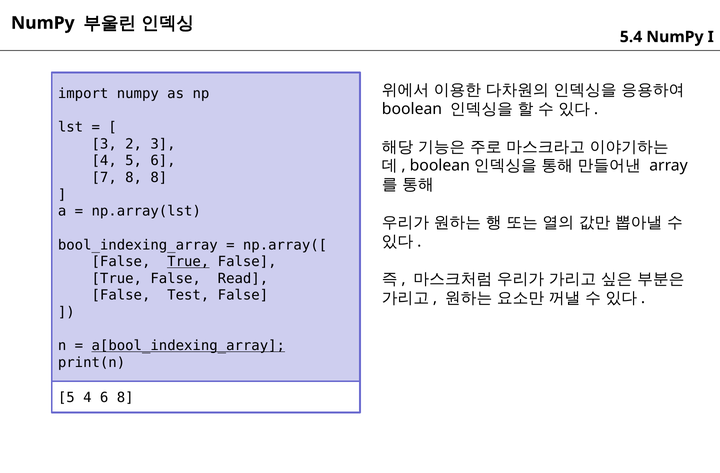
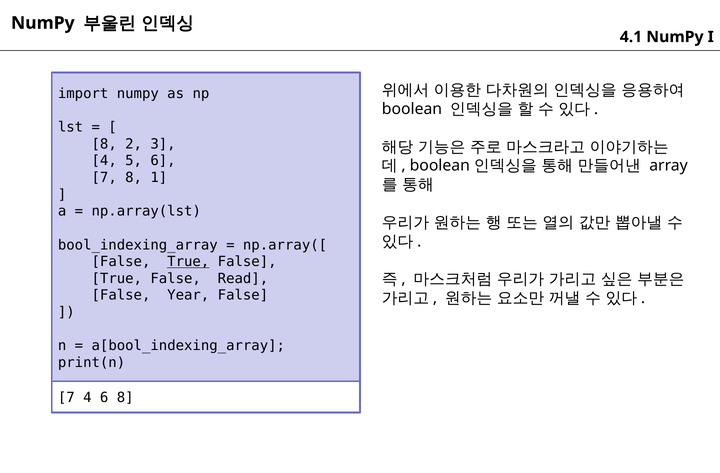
5.4: 5.4 -> 4.1 (631, 37)
3: 3 -> 8 (104, 144)
8 8: 8 -> 1 (159, 178)
Test: Test -> Year (188, 295)
a[bool_indexing_array underline: present -> none (188, 346)
5: 5 -> 7 (66, 398)
